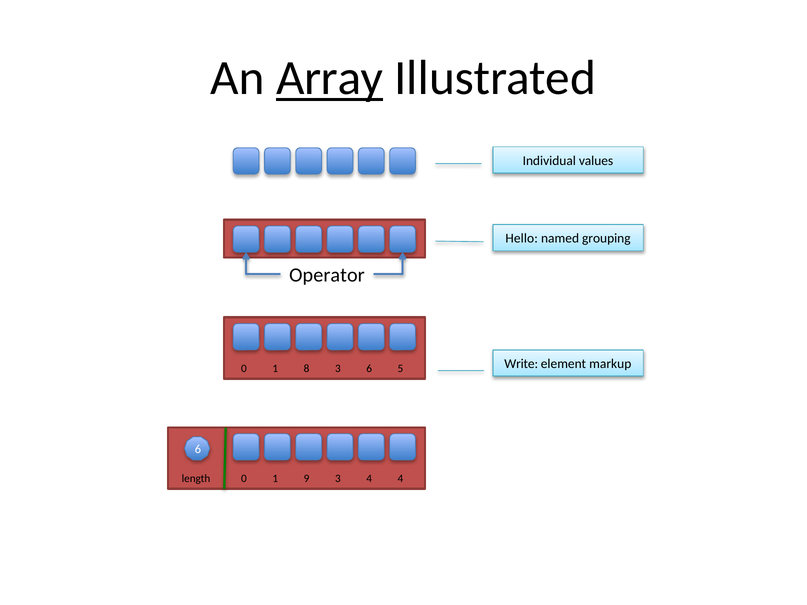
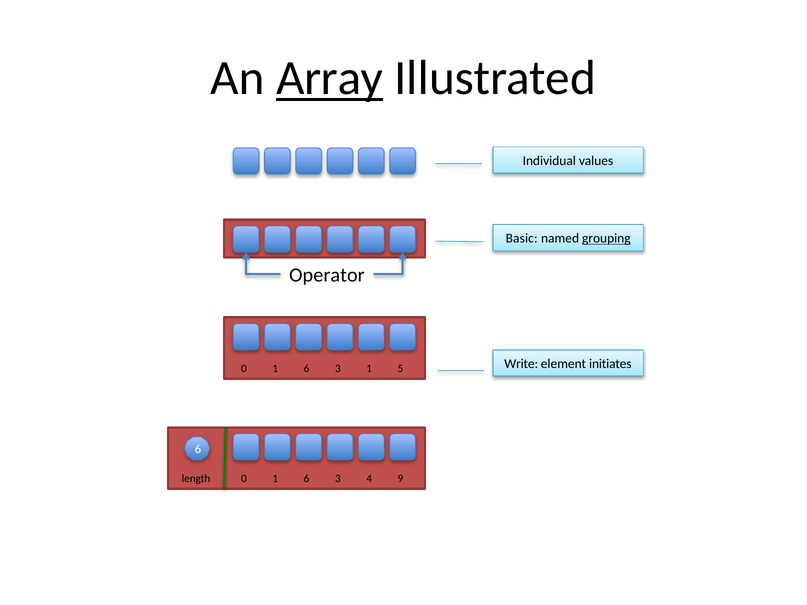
Hello: Hello -> Basic (522, 239)
grouping underline: none -> present (606, 239)
8: 8 -> 6 (307, 369)
3 6: 6 -> 1 (369, 369)
markup: markup -> initiates (610, 364)
9: 9 -> 6 (307, 479)
4 4: 4 -> 9 (400, 479)
